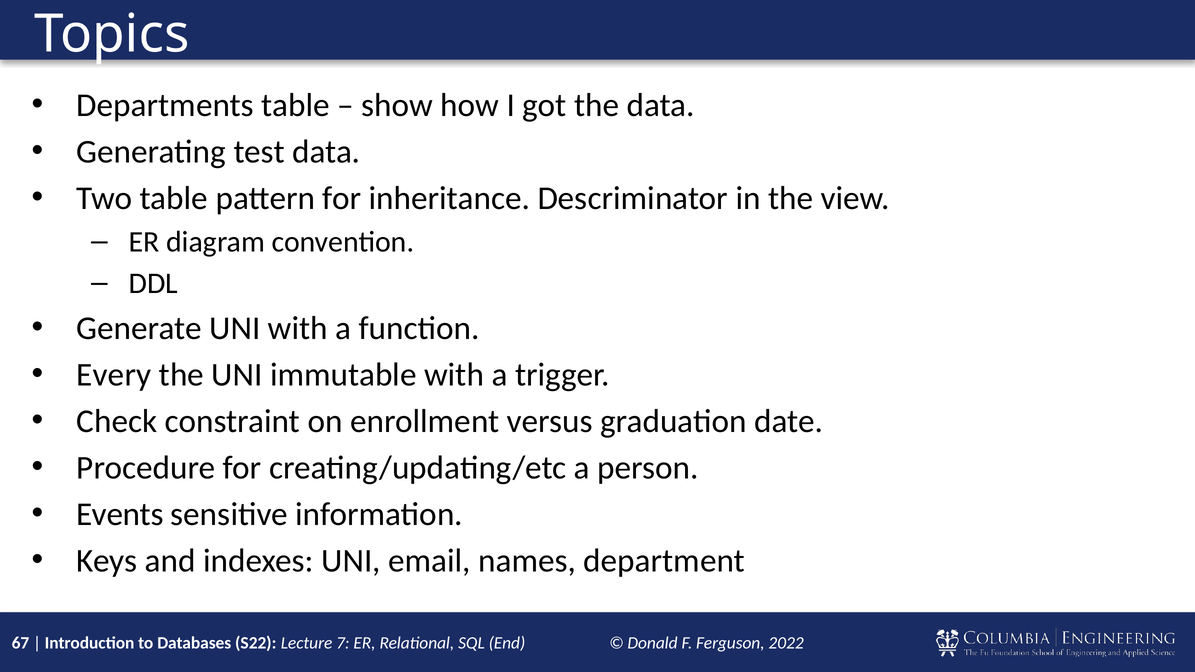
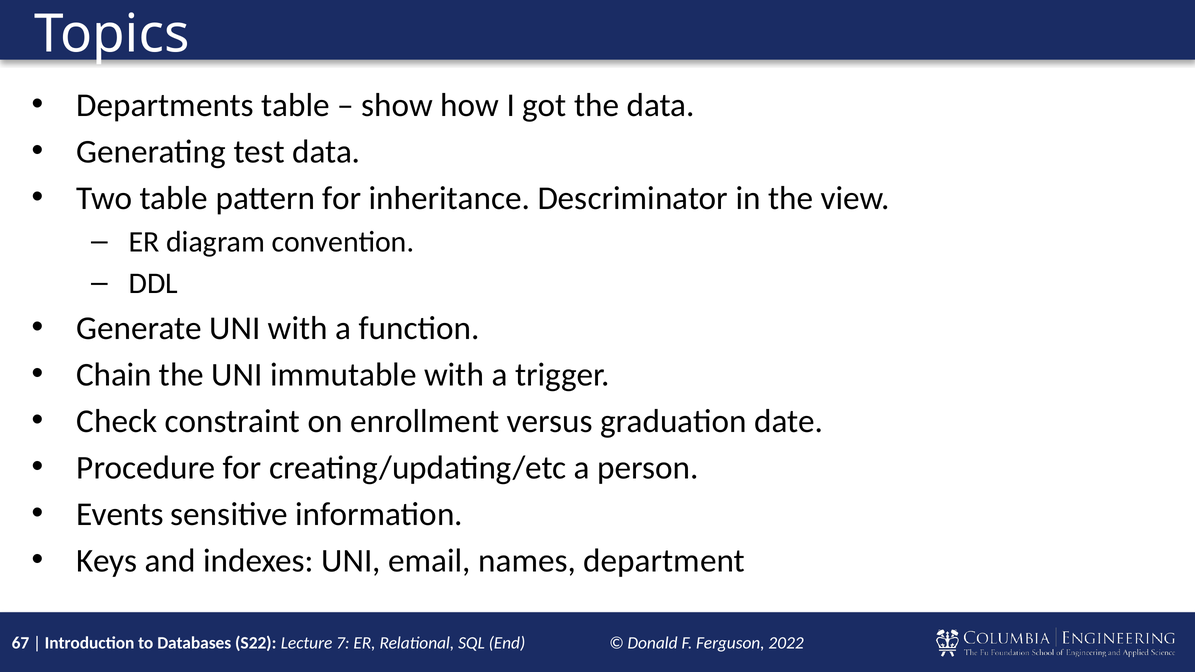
Every: Every -> Chain (114, 375)
